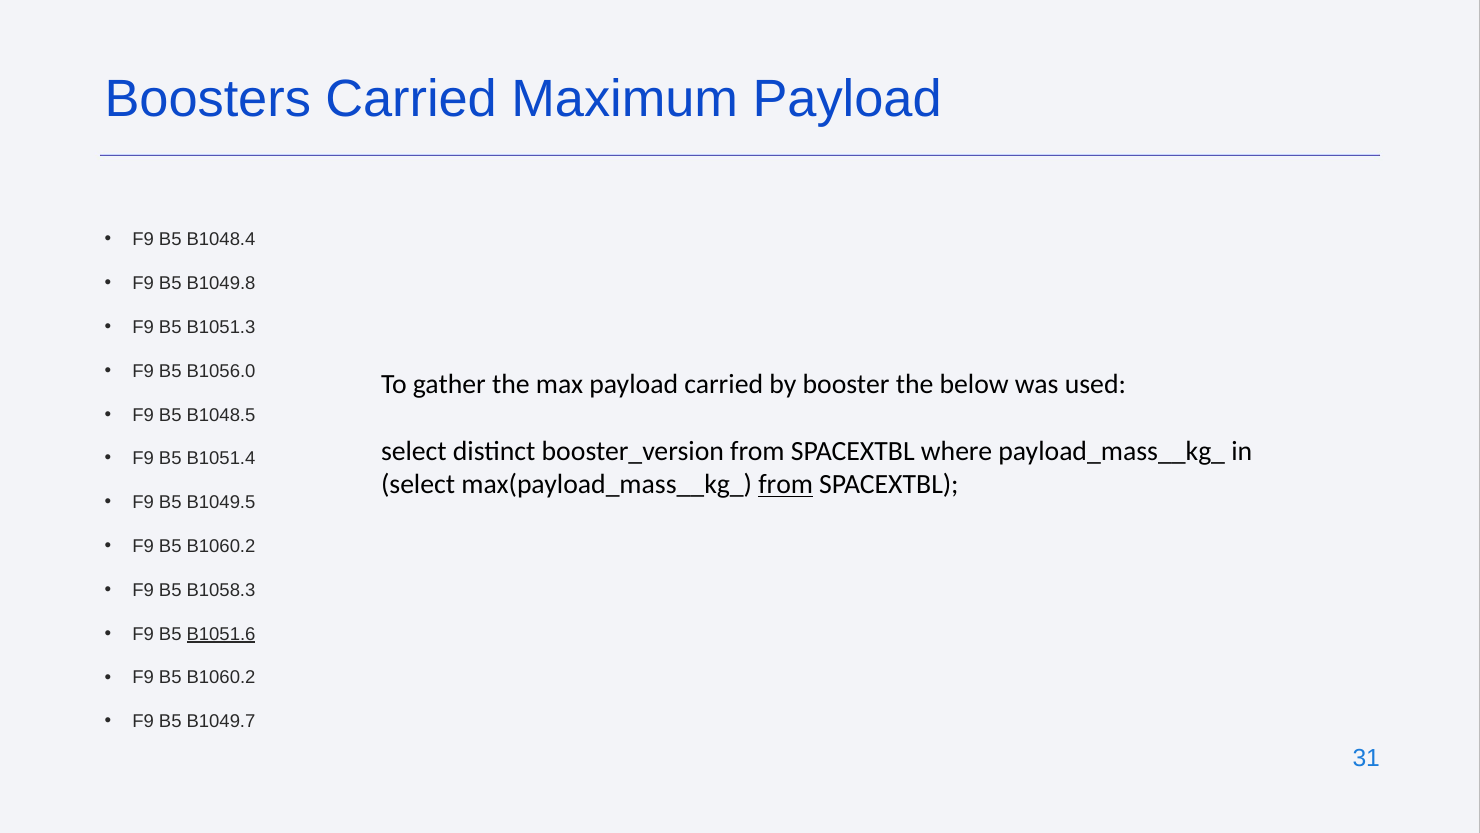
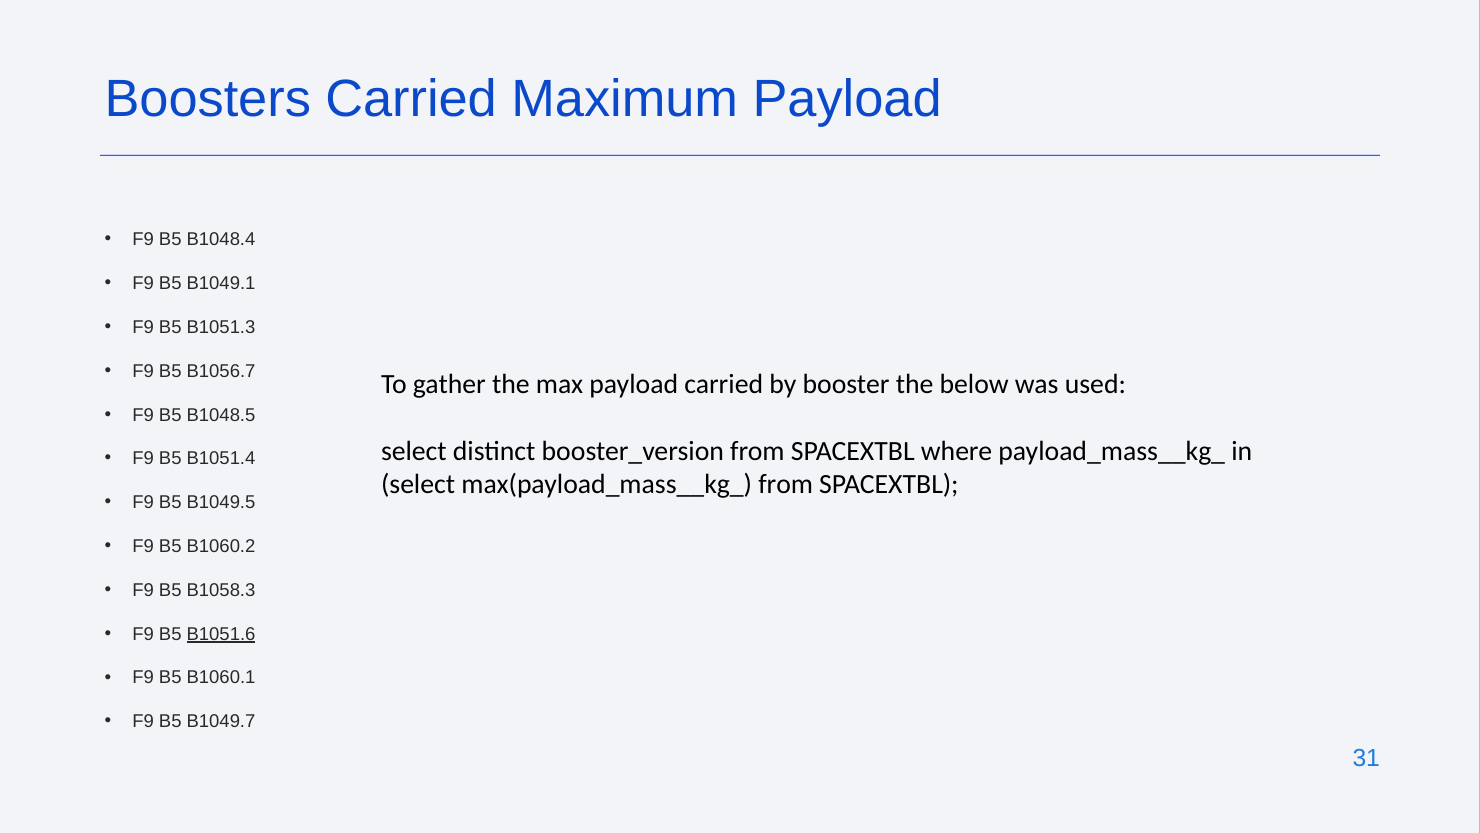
B1049.8: B1049.8 -> B1049.1 (221, 283)
B1056.0: B1056.0 -> B1056.7 (221, 371)
from underline: present -> none (786, 484)
B1060.2: B1060.2 -> B1060.1 (221, 677)
